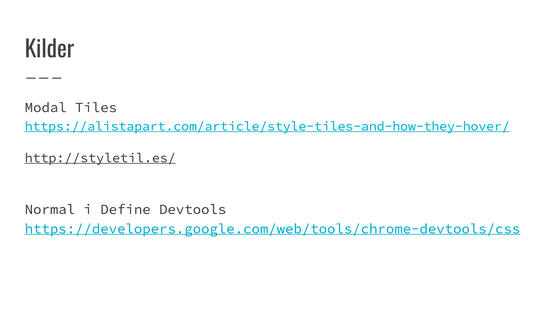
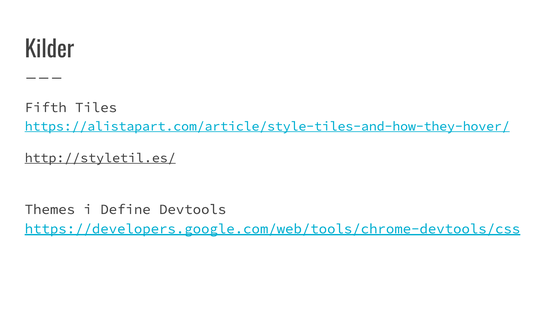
Modal: Modal -> Fifth (46, 107)
Normal: Normal -> Themes (50, 209)
https://developers.google.com/web/tools/chrome-devtools/css underline: none -> present (272, 229)
